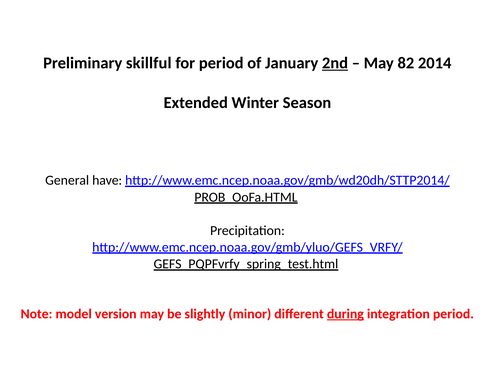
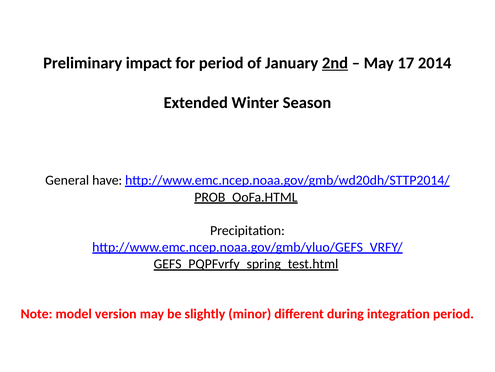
skillful: skillful -> impact (149, 63)
82: 82 -> 17 (406, 63)
during underline: present -> none (345, 313)
